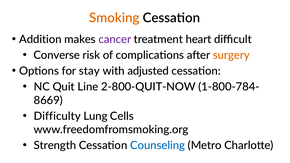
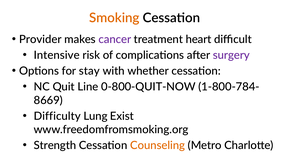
Addition: Addition -> Provider (40, 39)
Converse: Converse -> Intensive (57, 55)
surgery colour: orange -> purple (231, 55)
adjusted: adjusted -> whether (148, 71)
2-800-QUIT-NOW: 2-800-QUIT-NOW -> 0-800-QUIT-NOW (148, 87)
Cells: Cells -> Exist (122, 116)
Counseling colour: blue -> orange (158, 146)
